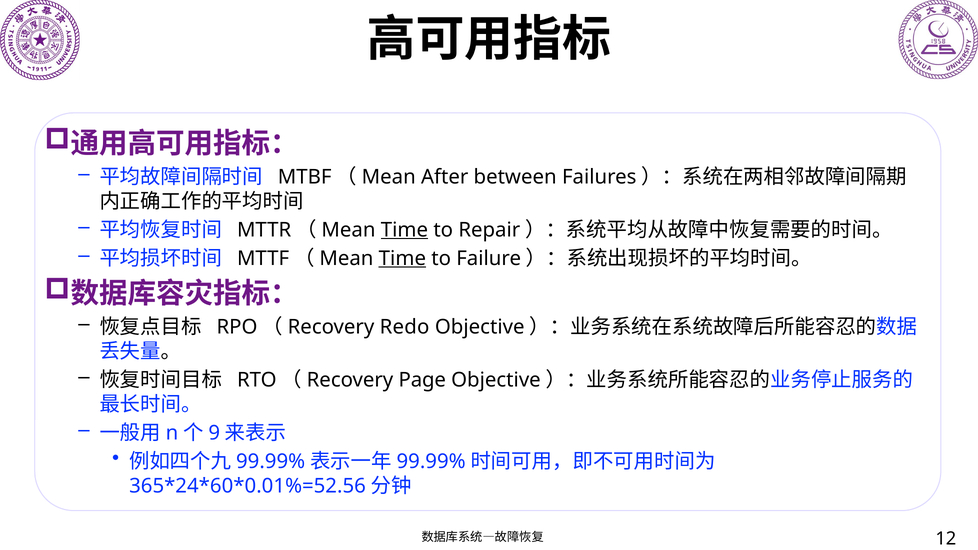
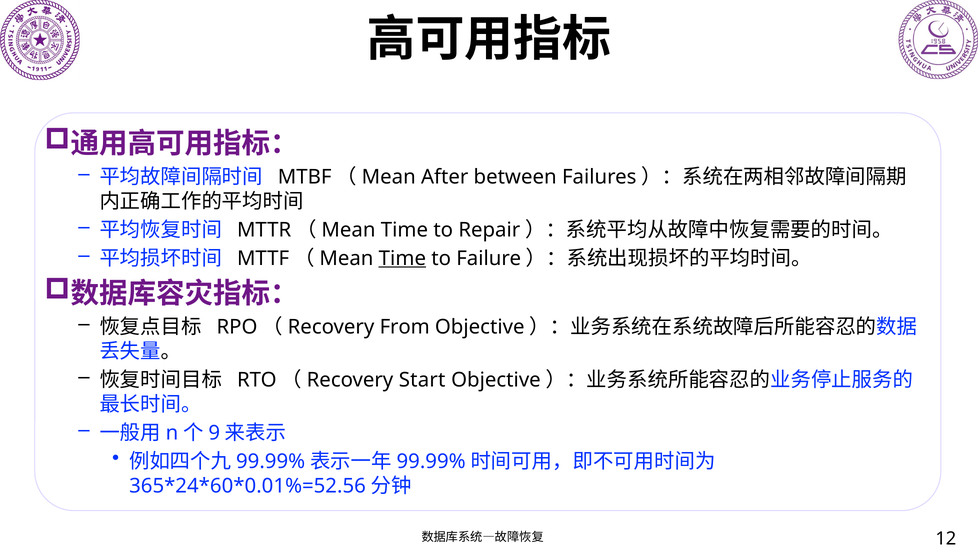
Time underline: present -> none (404, 230)
Redo: Redo -> From (405, 327)
Page: Page -> Start (422, 380)
